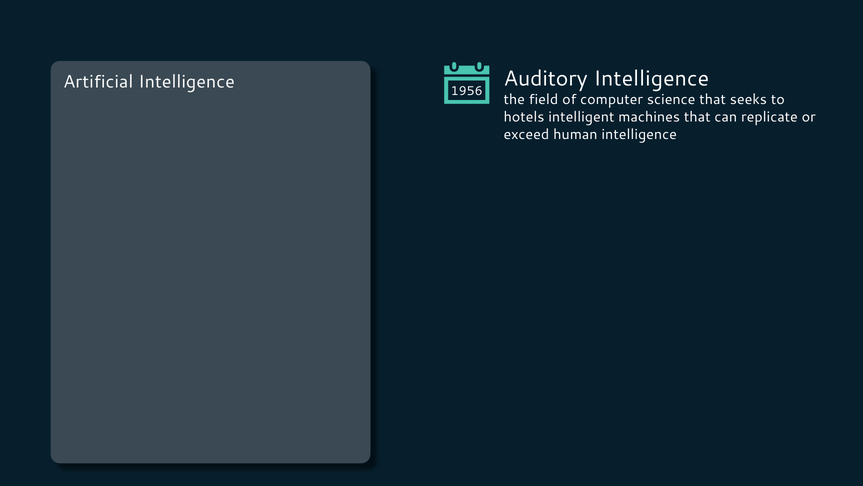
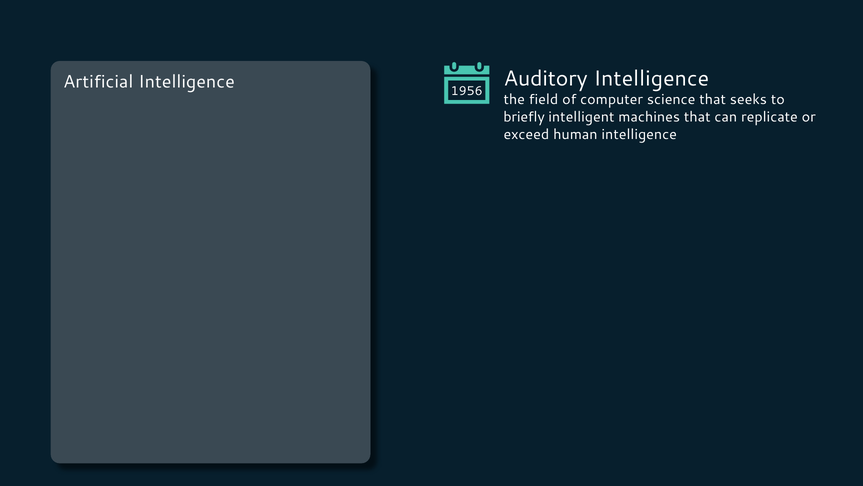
hotels: hotels -> briefly (524, 117)
